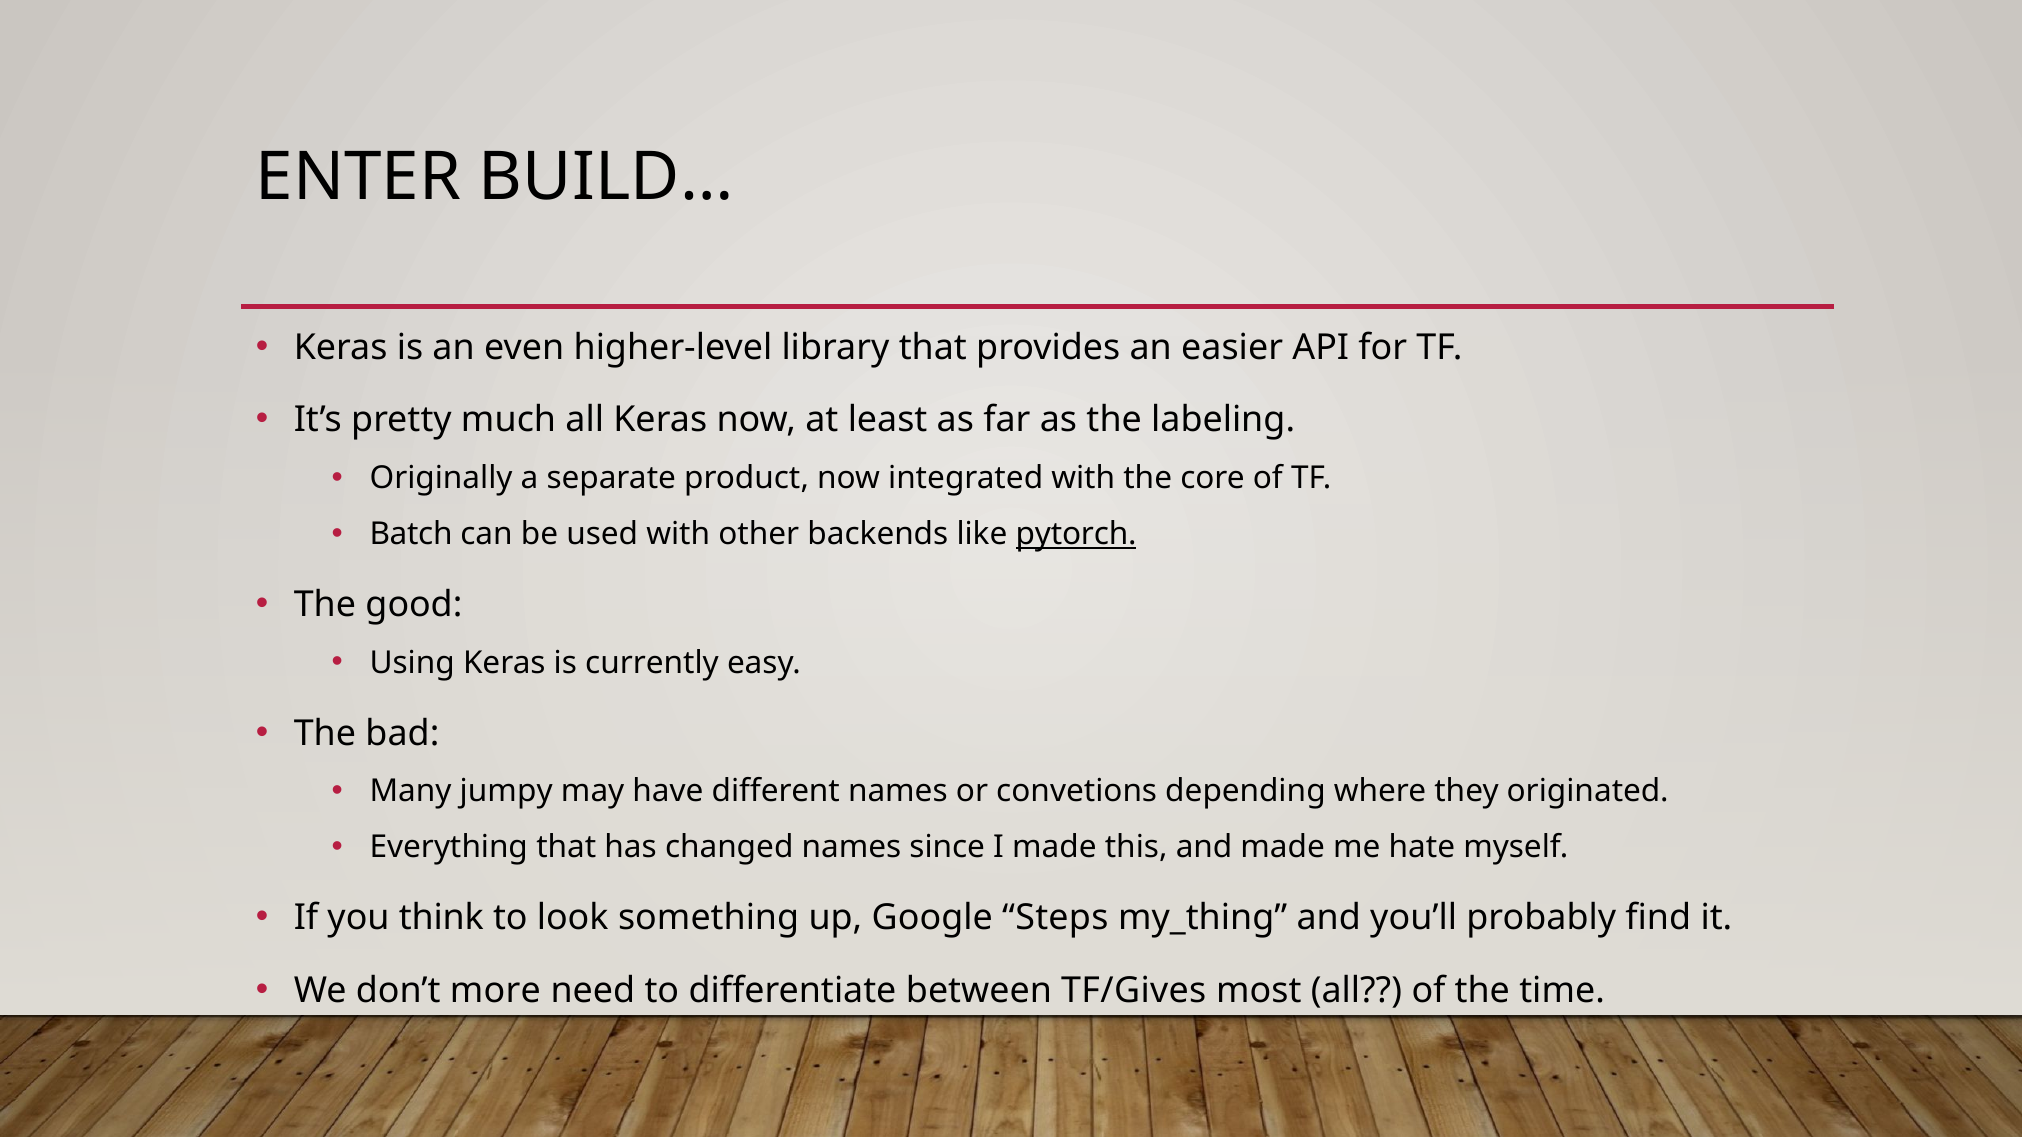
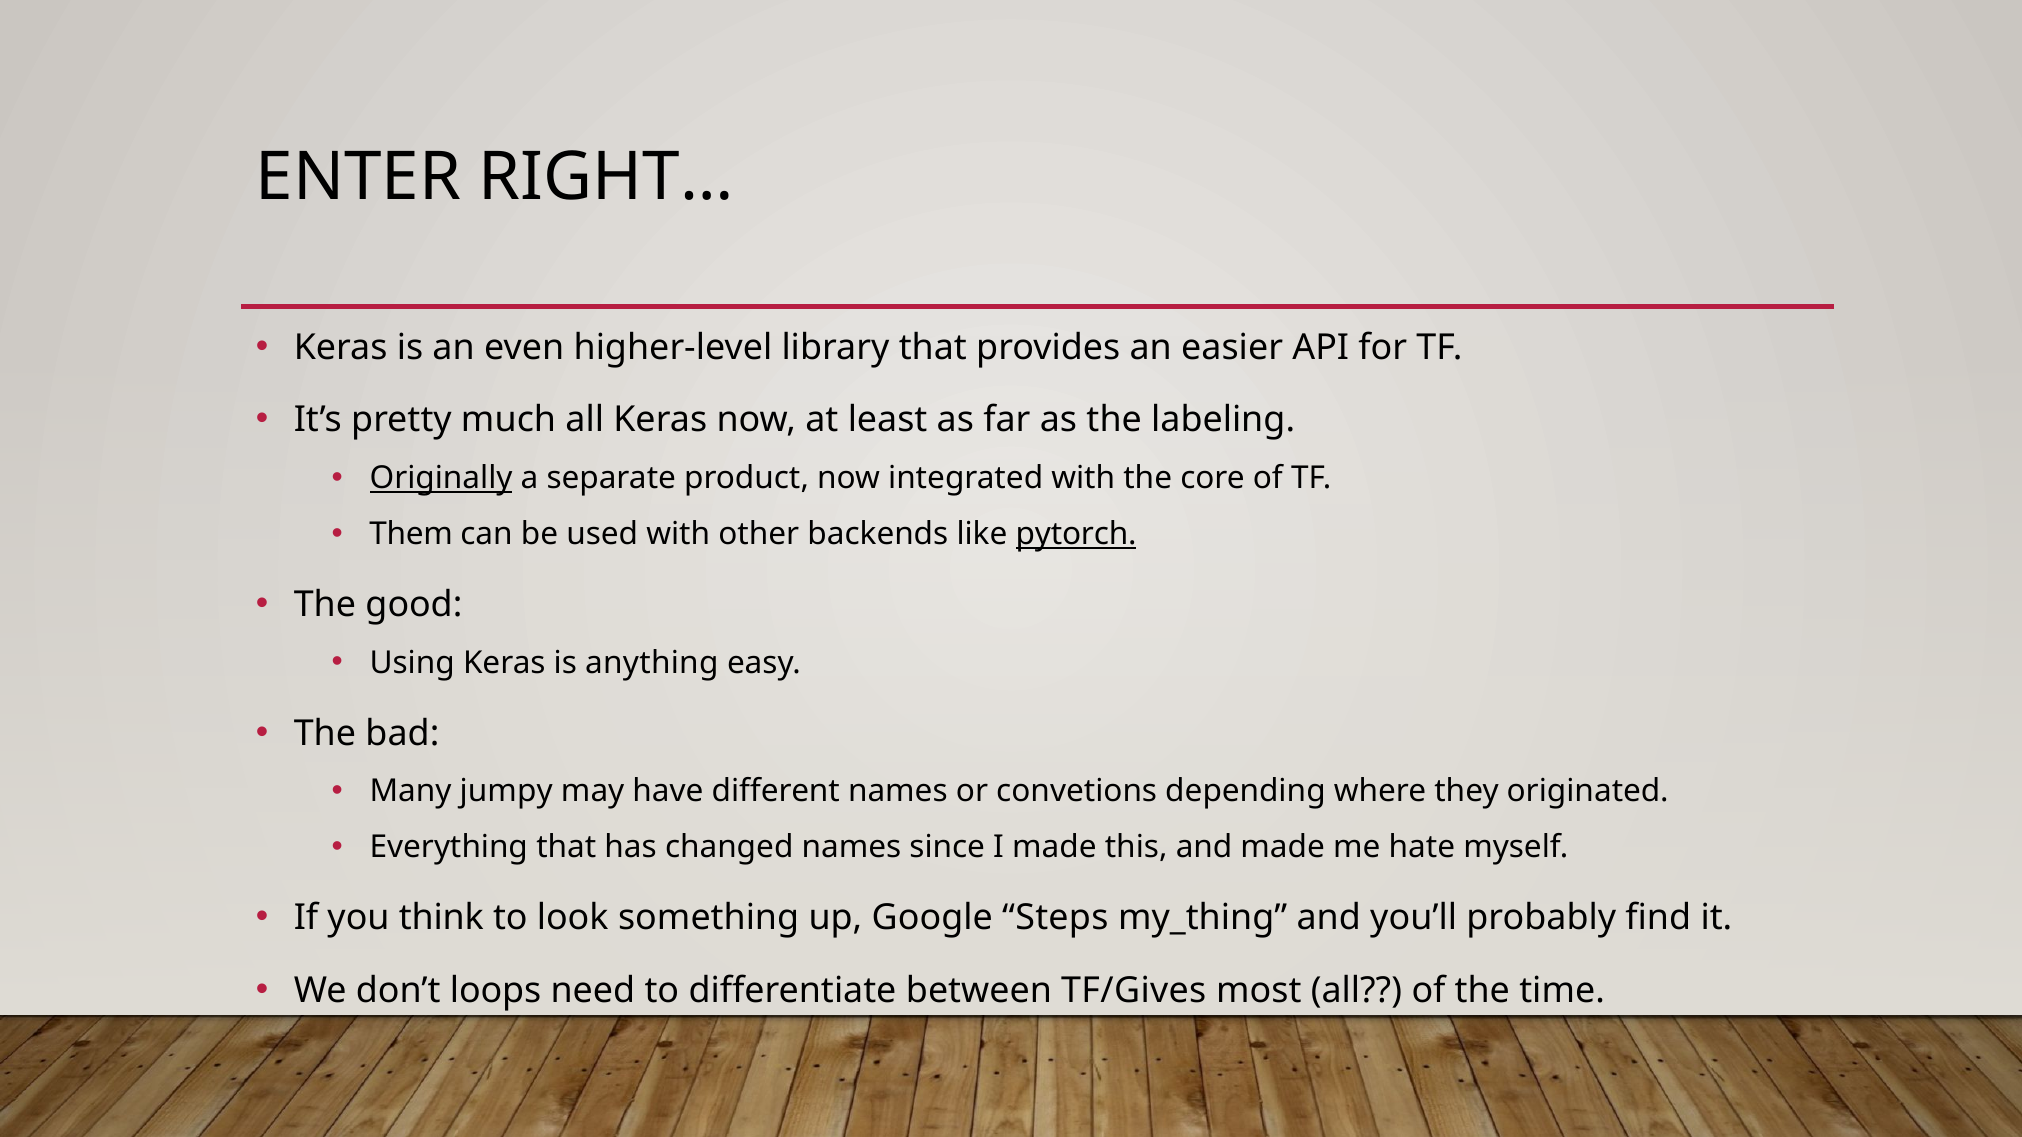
BUILD…: BUILD… -> RIGHT… (606, 177)
Originally underline: none -> present (441, 478)
Batch: Batch -> Them (411, 534)
currently: currently -> anything (652, 663)
more: more -> loops (496, 991)
